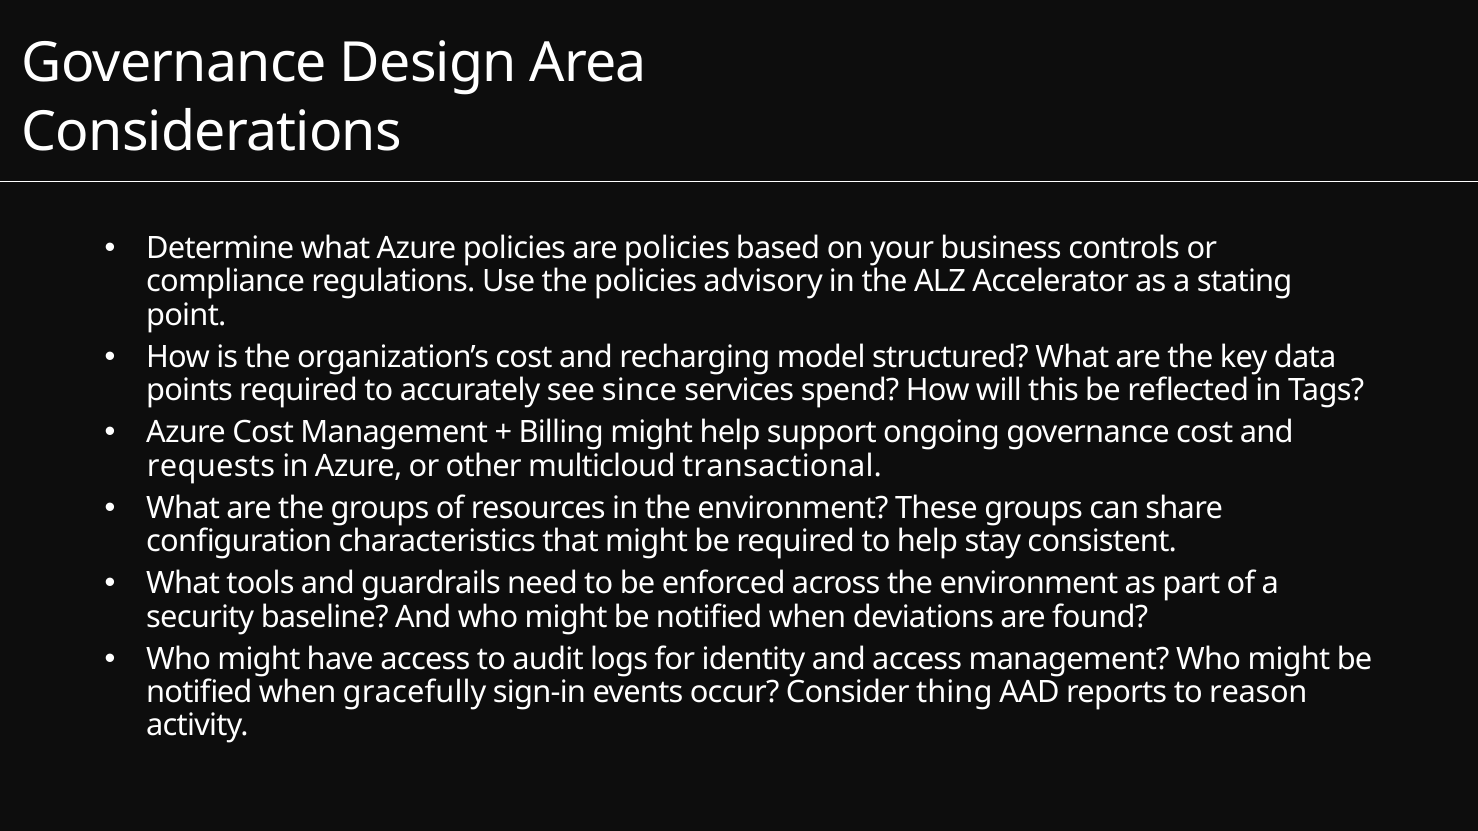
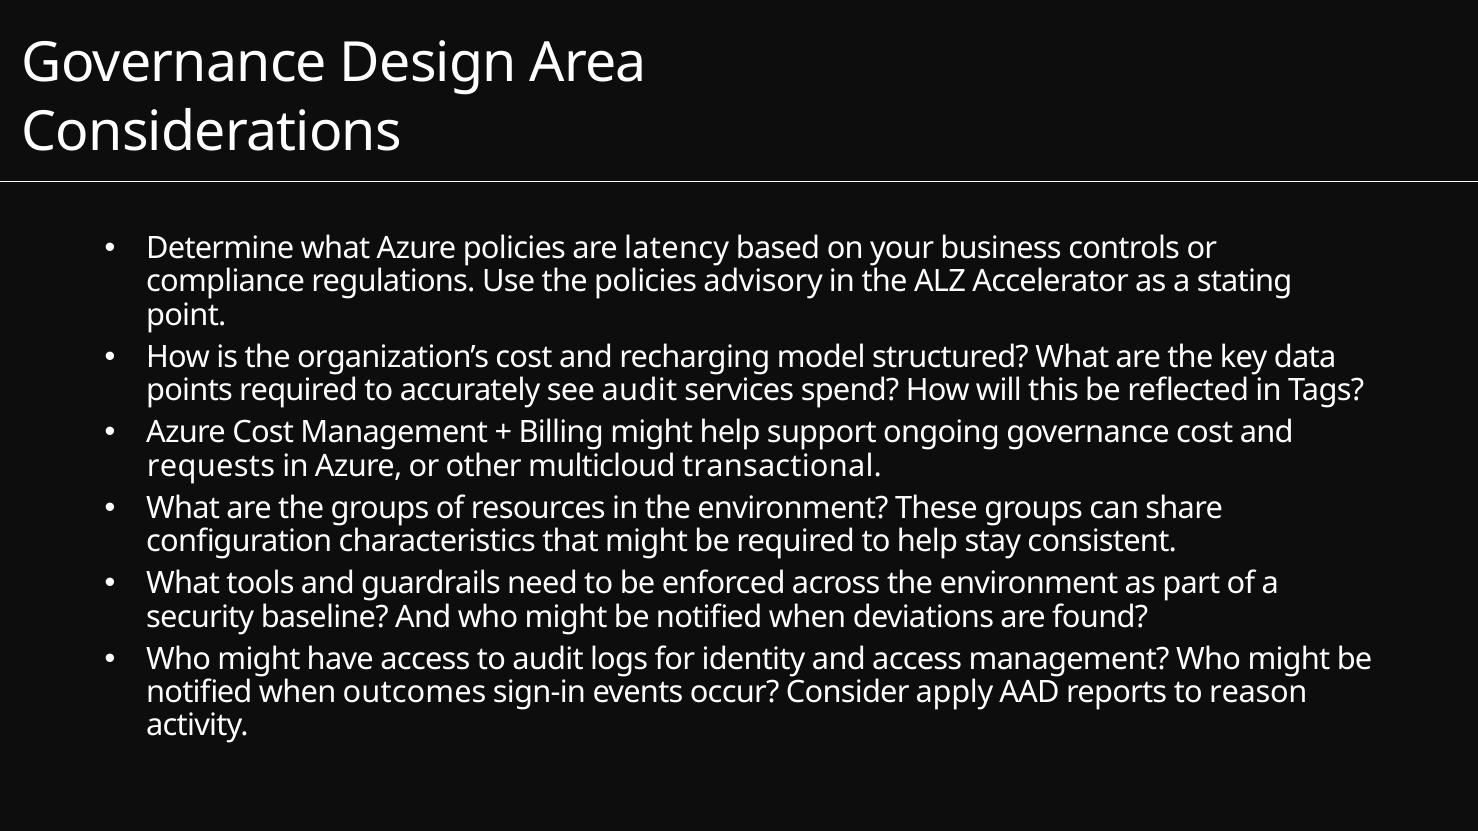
are policies: policies -> latency (677, 249)
see since: since -> audit (639, 391)
gracefully: gracefully -> outcomes (415, 693)
thing: thing -> apply (955, 693)
